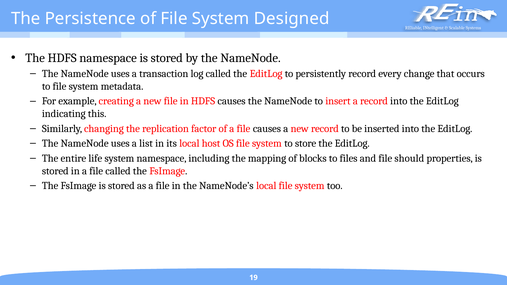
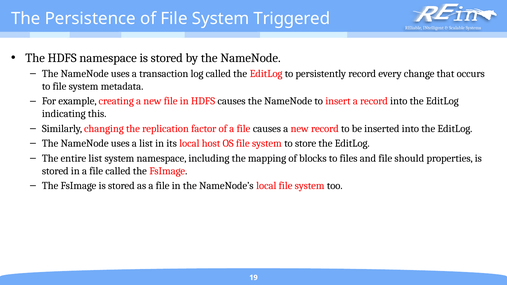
Designed: Designed -> Triggered (292, 19)
entire life: life -> list (95, 158)
